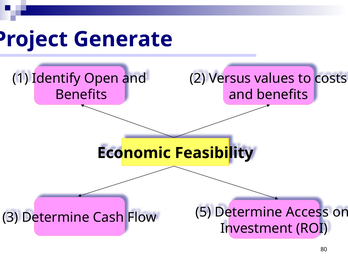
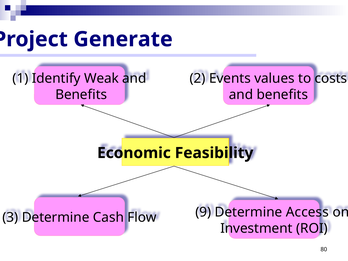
Open: Open -> Weak (101, 78)
Versus: Versus -> Events (230, 78)
5: 5 -> 9 (203, 212)
